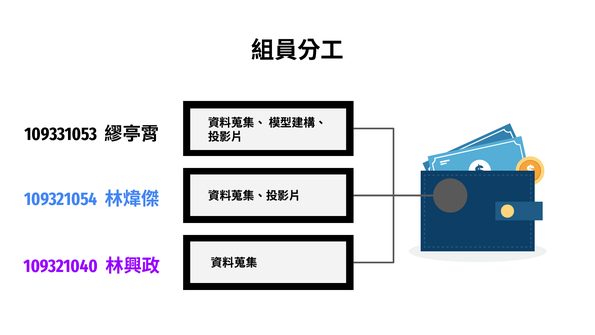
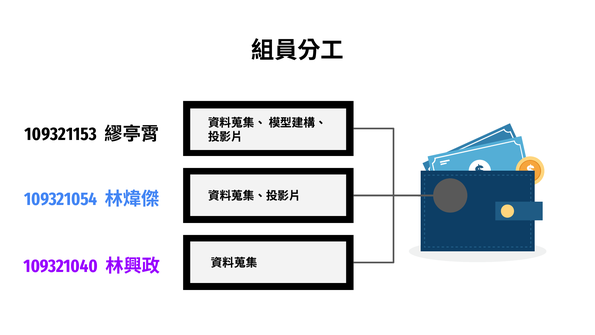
109331053: 109331053 -> 109321153 (61, 134)
